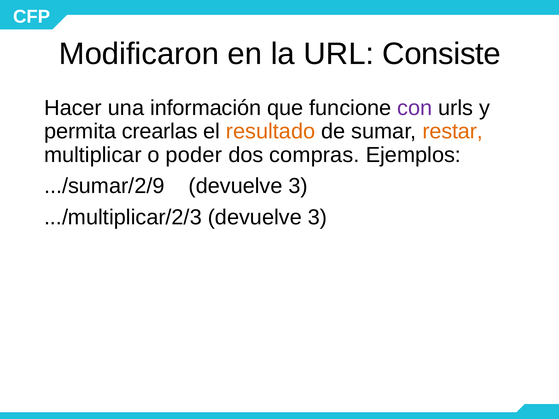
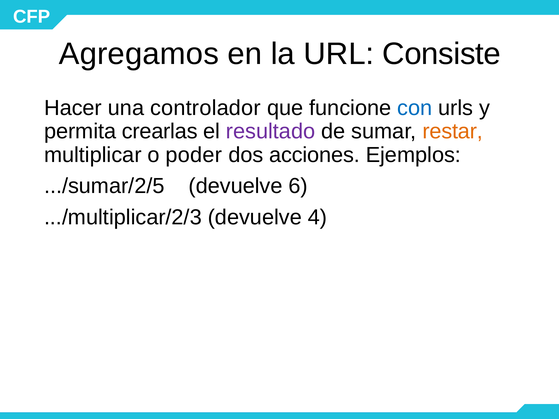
Modificaron: Modificaron -> Agregamos (139, 54)
información: información -> controlador (205, 108)
con colour: purple -> blue (415, 108)
resultado colour: orange -> purple (271, 131)
compras: compras -> acciones (315, 155)
.../sumar/2/9: .../sumar/2/9 -> .../sumar/2/5 (104, 186)
3: 3 -> 6 (298, 186)
.../multiplicar/2/3 devuelve 3: 3 -> 4 (318, 217)
